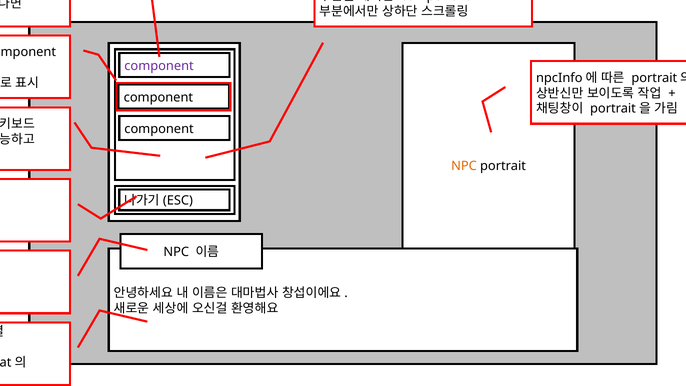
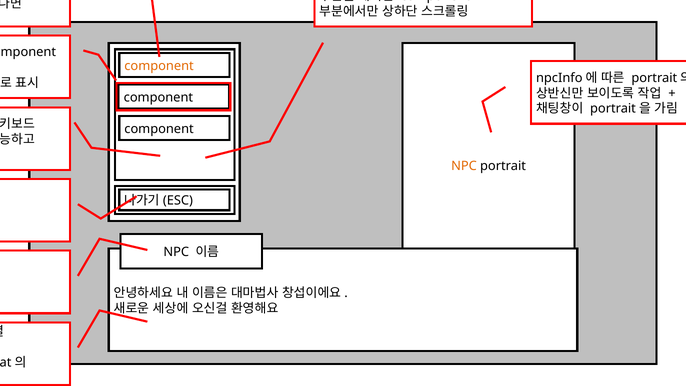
component colour: purple -> orange (159, 66)
